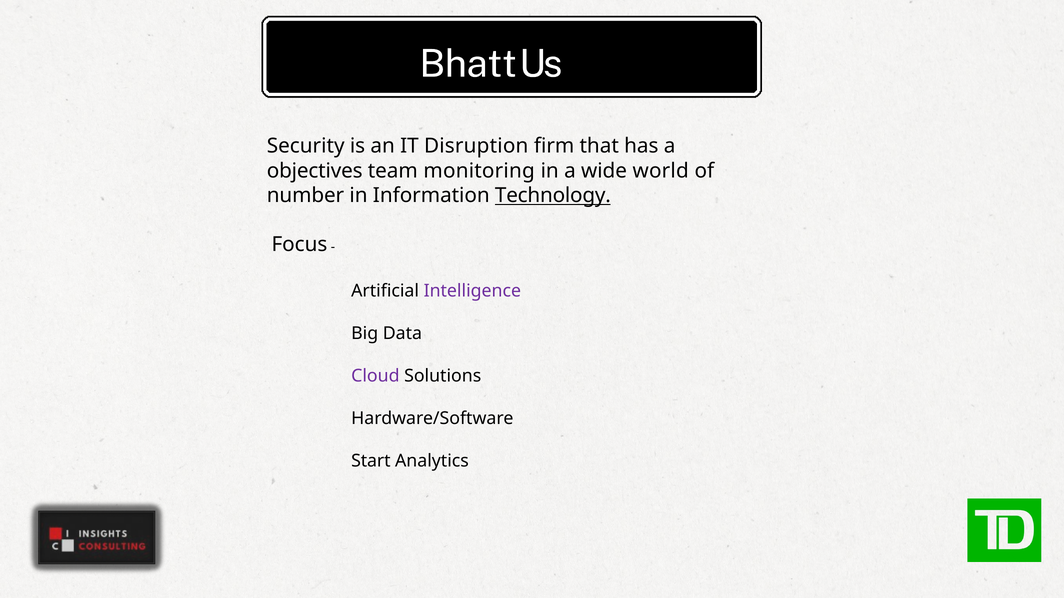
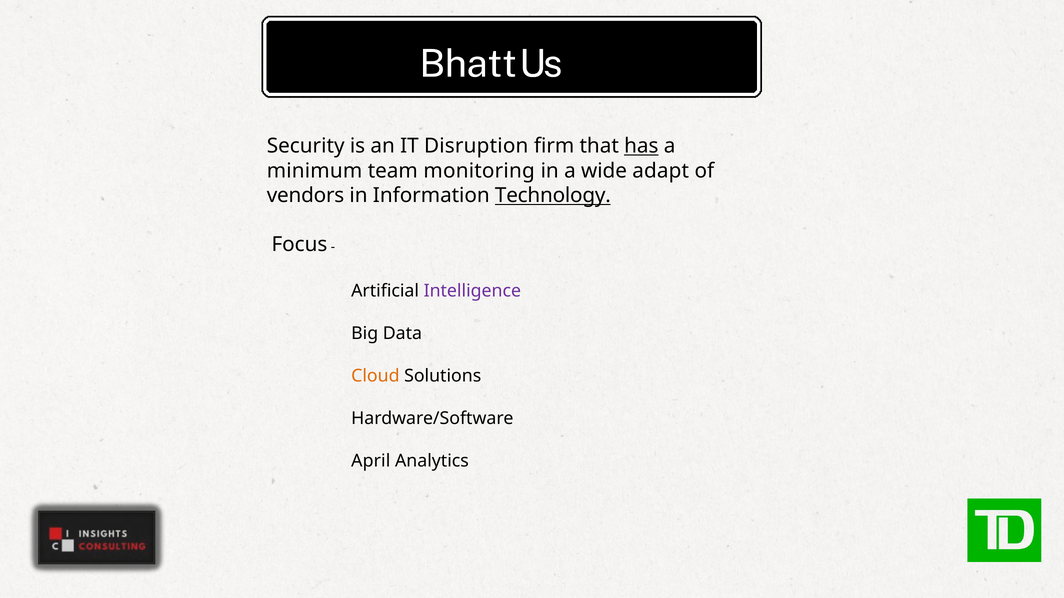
has underline: none -> present (641, 146)
objectives: objectives -> minimum (315, 171)
world: world -> adapt (661, 171)
number: number -> vendors (306, 196)
Cloud colour: purple -> orange (375, 376)
Start: Start -> April (371, 461)
